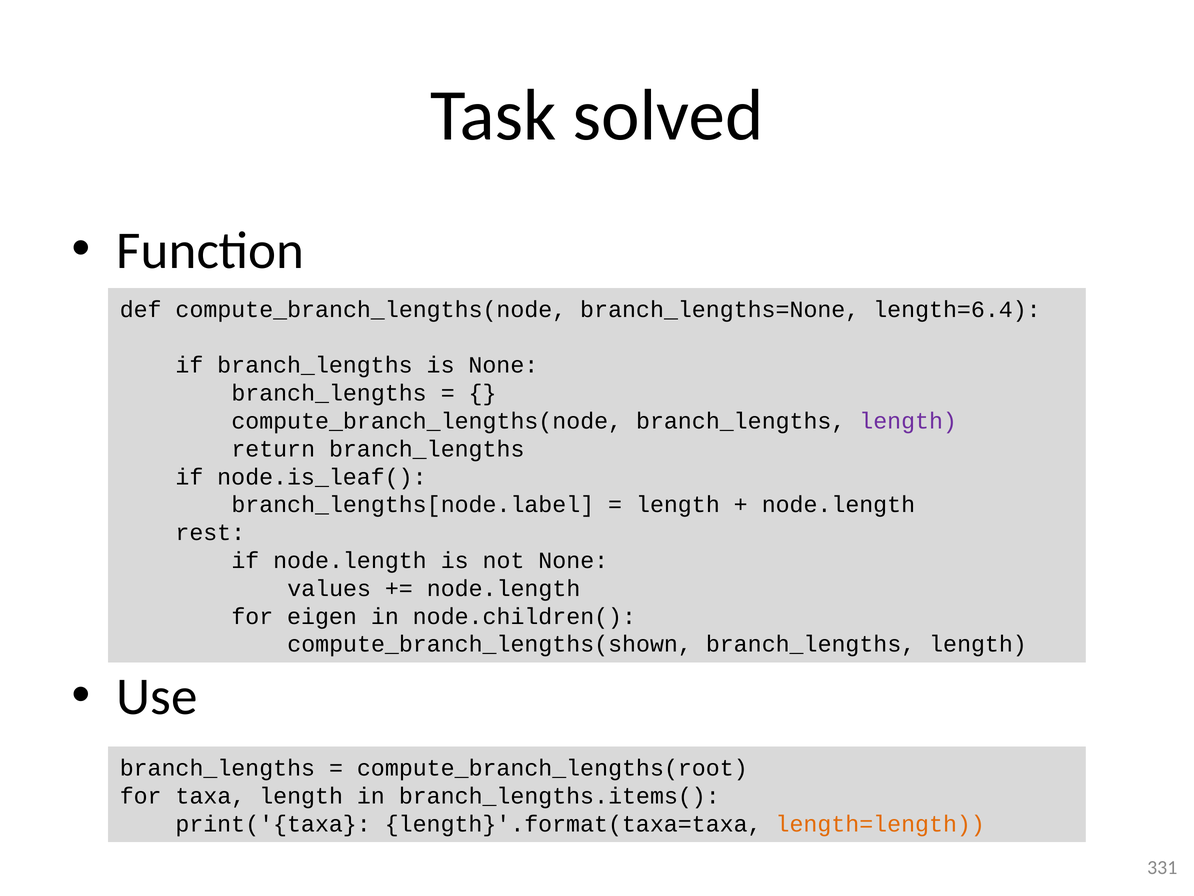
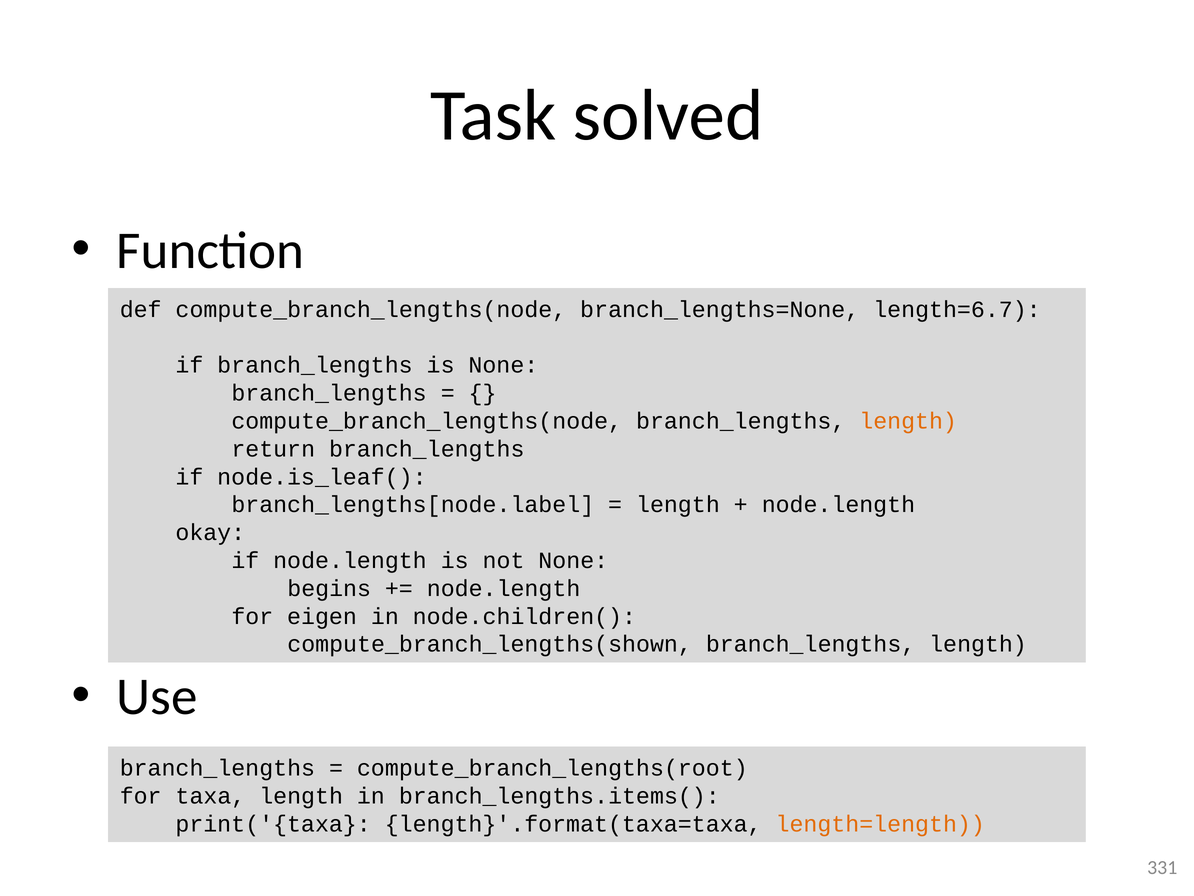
length=6.4: length=6.4 -> length=6.7 (957, 309)
length colour: purple -> orange (908, 421)
rest: rest -> okay (210, 532)
values: values -> begins (329, 588)
